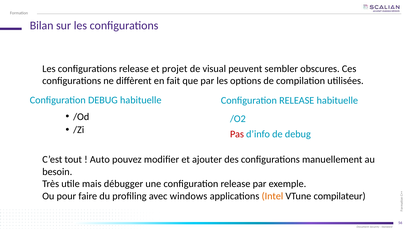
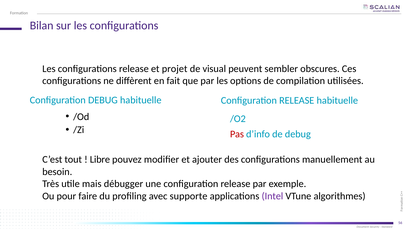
Auto: Auto -> Libre (100, 159)
windows: windows -> supporte (189, 196)
Intel colour: orange -> purple (272, 196)
compilateur: compilateur -> algorithmes (340, 196)
